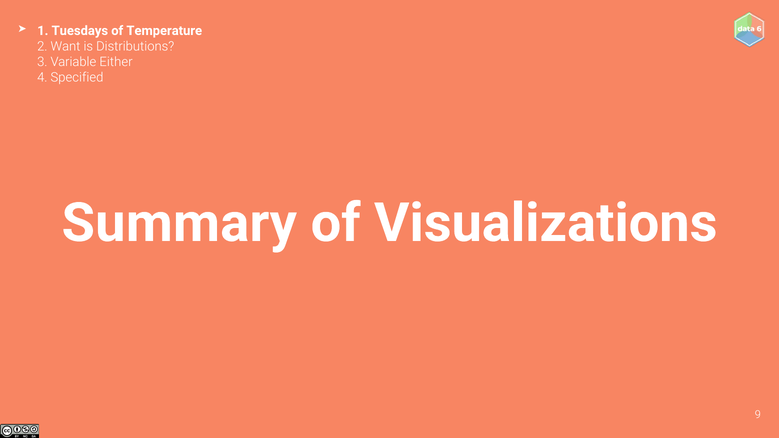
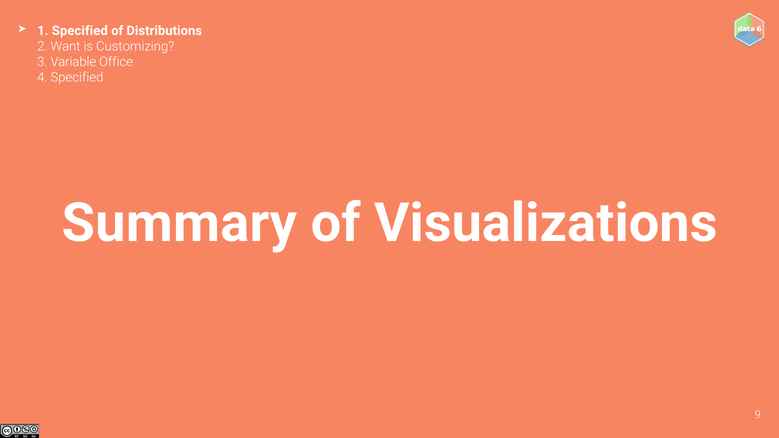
1 Tuesdays: Tuesdays -> Specified (80, 31)
Temperature: Temperature -> Distributions (164, 31)
Distributions: Distributions -> Customizing (135, 46)
Either: Either -> Office (116, 62)
